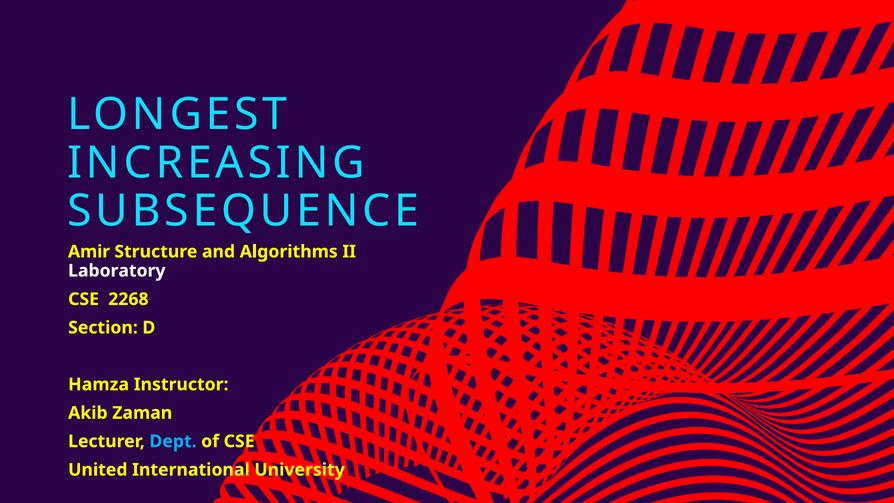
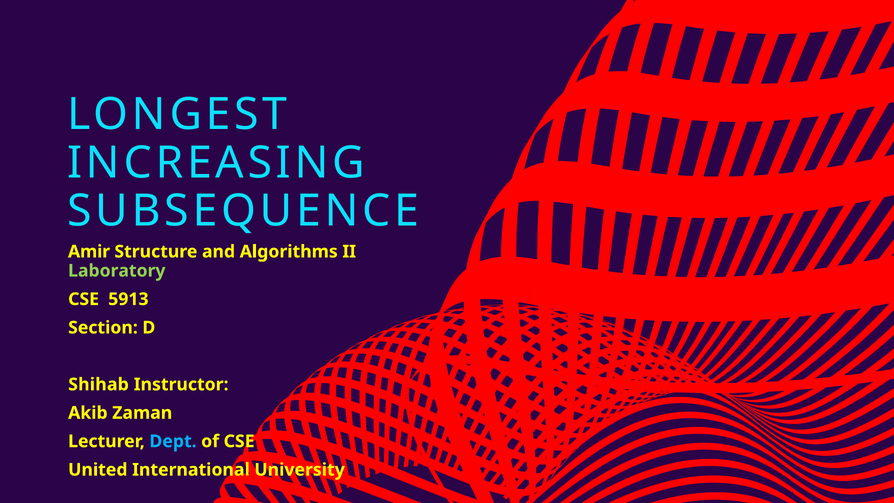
Laboratory colour: white -> light green (117, 271)
2268: 2268 -> 5913 (128, 299)
Hamza: Hamza -> Shihab (99, 384)
